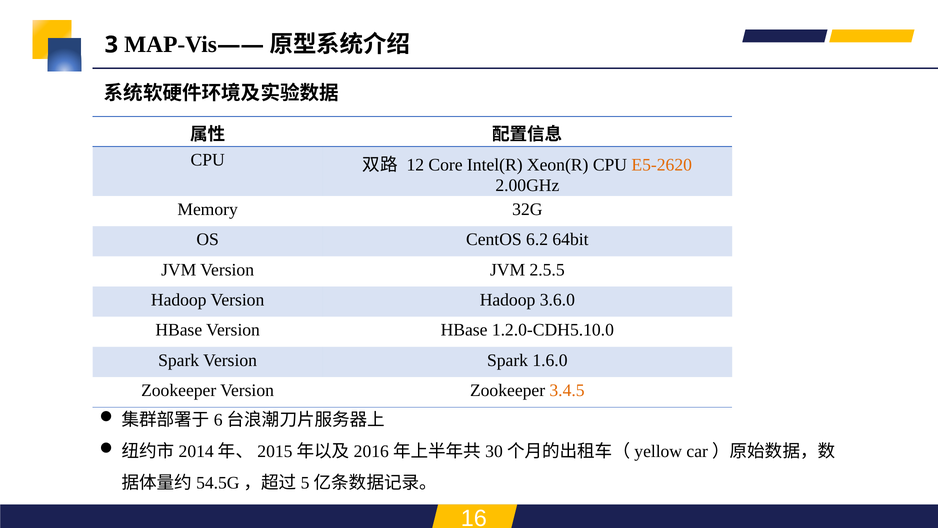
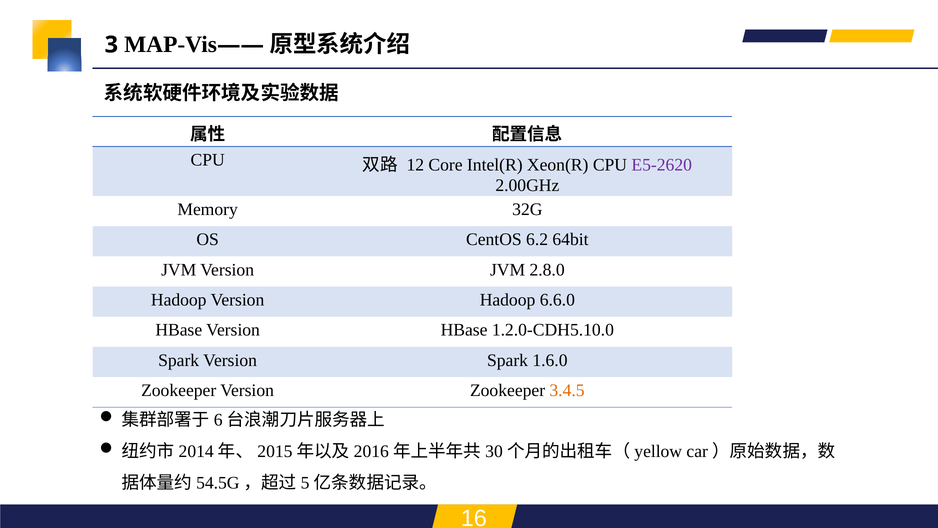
E5-2620 colour: orange -> purple (662, 165)
2.5.5: 2.5.5 -> 2.8.0 (547, 270)
3.6.0: 3.6.0 -> 6.6.0 (557, 300)
